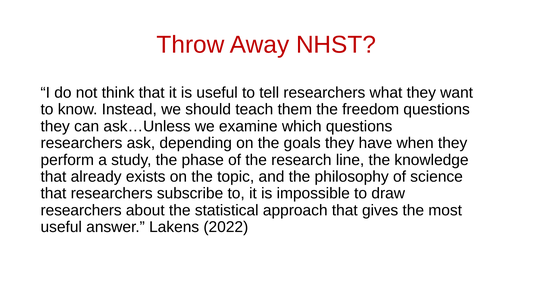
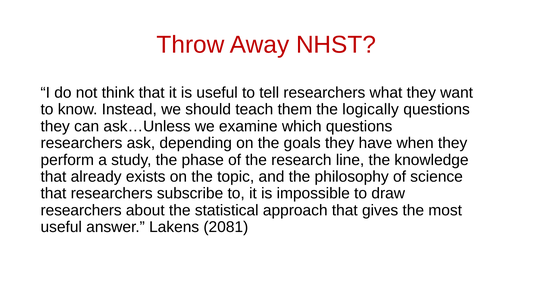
freedom: freedom -> logically (371, 109)
2022: 2022 -> 2081 (226, 227)
